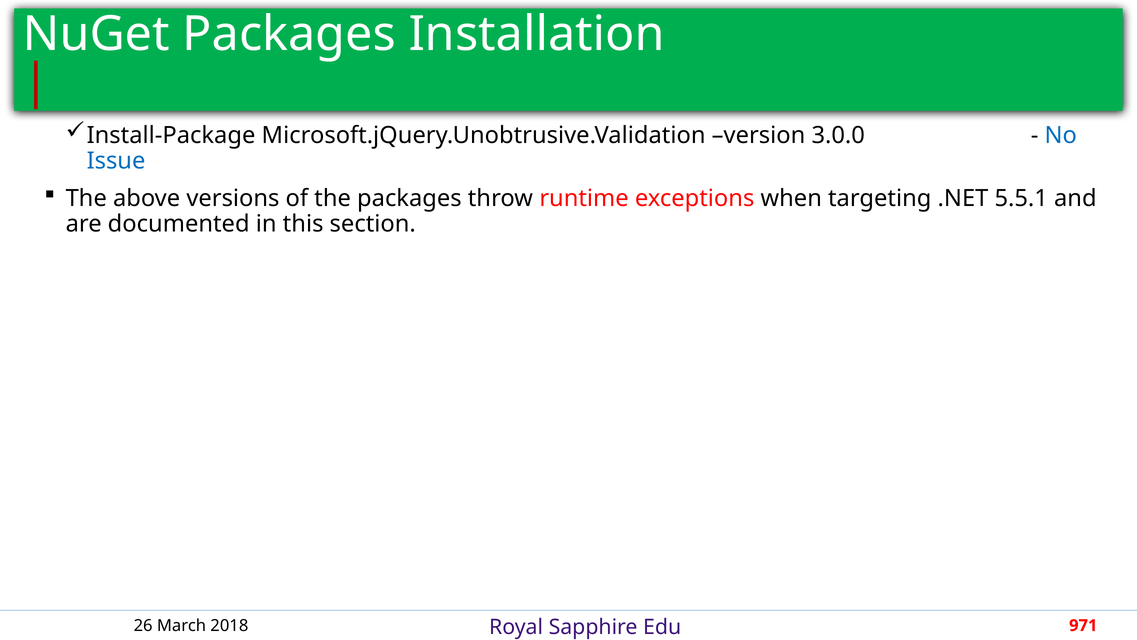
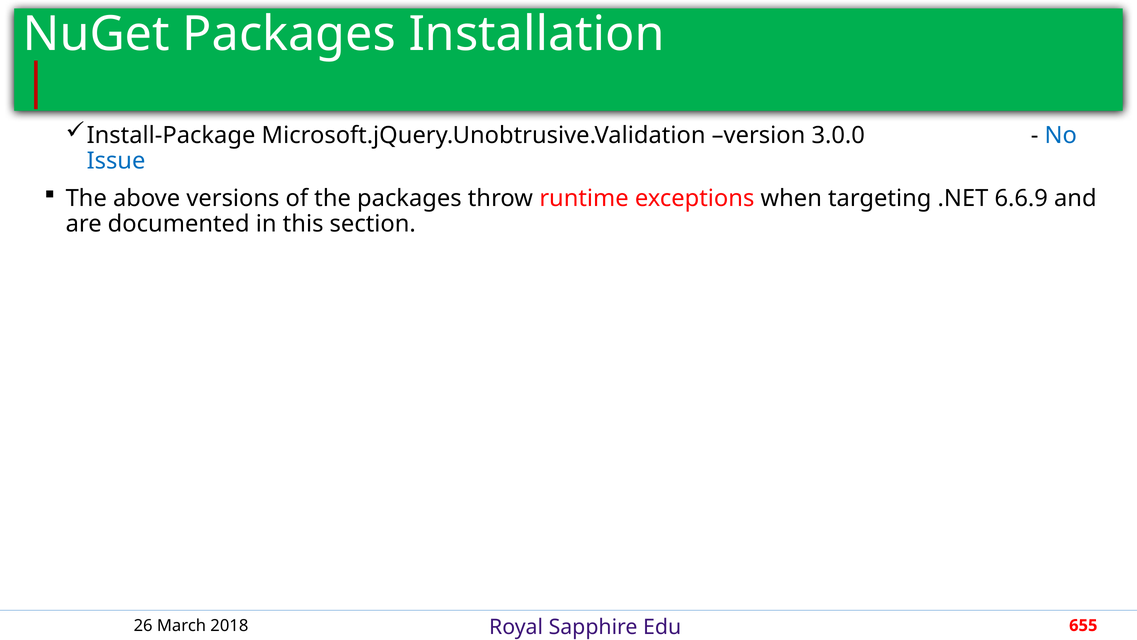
5.5.1: 5.5.1 -> 6.6.9 (1021, 198)
971: 971 -> 655 (1083, 625)
